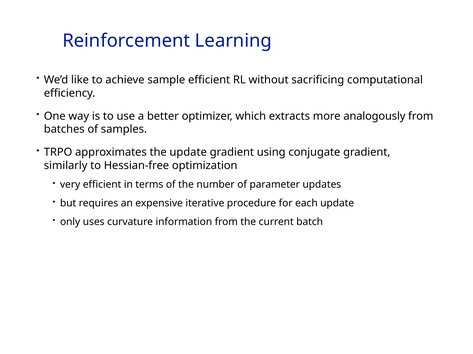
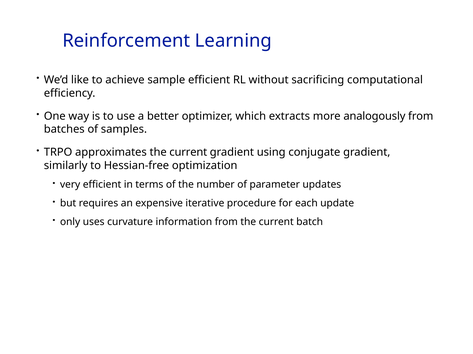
approximates the update: update -> current (188, 153)
